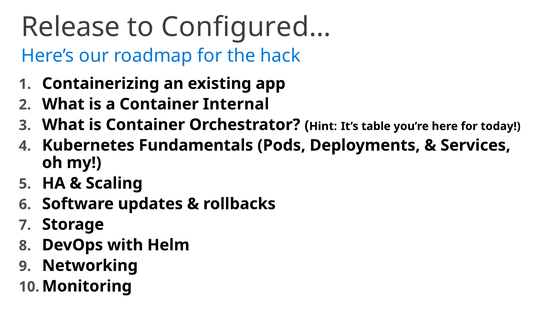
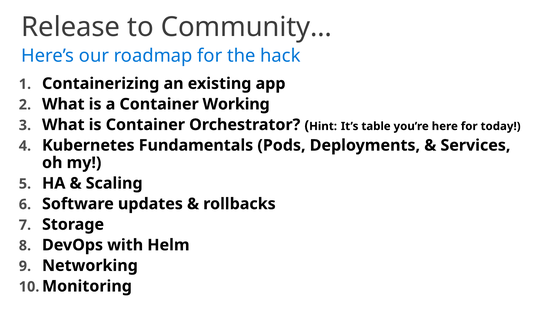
Configured…: Configured… -> Community… (246, 27)
Internal: Internal -> Working (236, 104)
